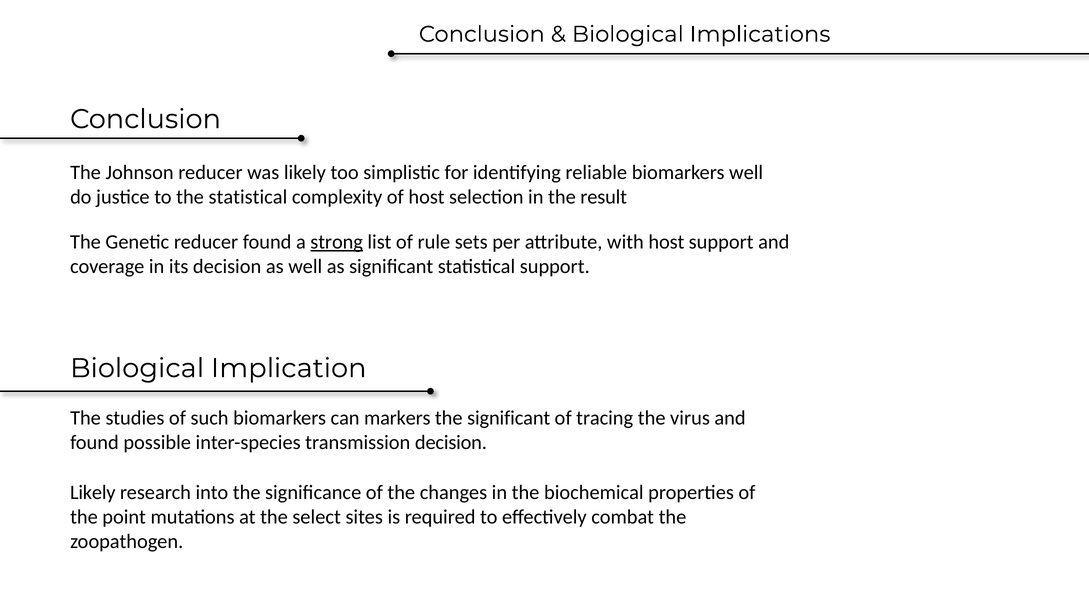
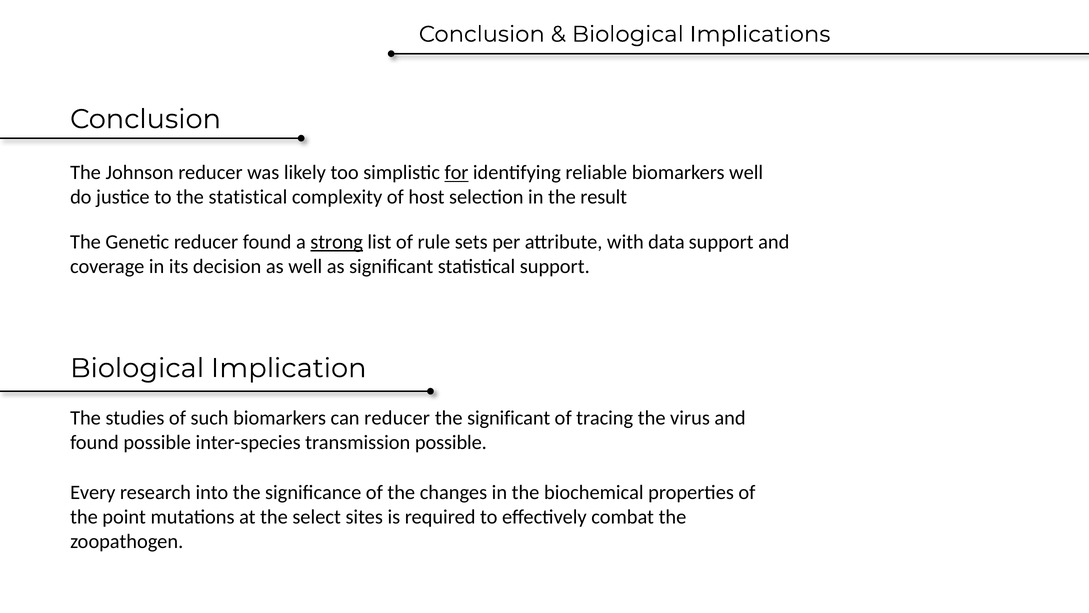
for underline: none -> present (457, 173)
with host: host -> data (666, 242)
can markers: markers -> reducer (397, 418)
transmission decision: decision -> possible (451, 442)
Likely: Likely -> Every (93, 492)
